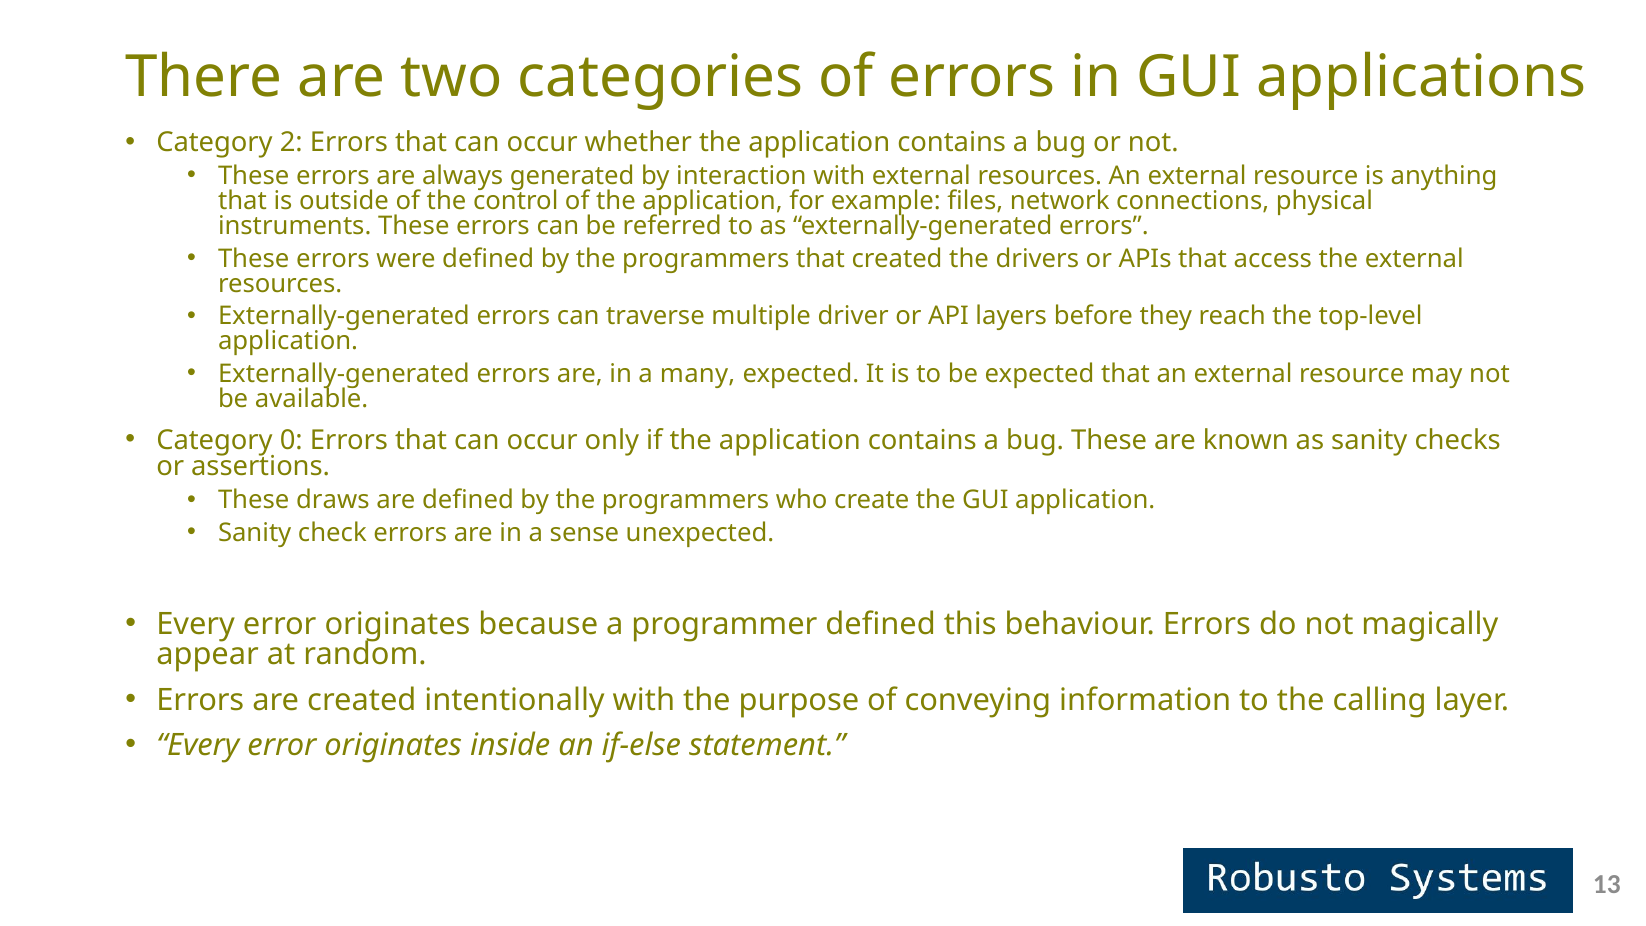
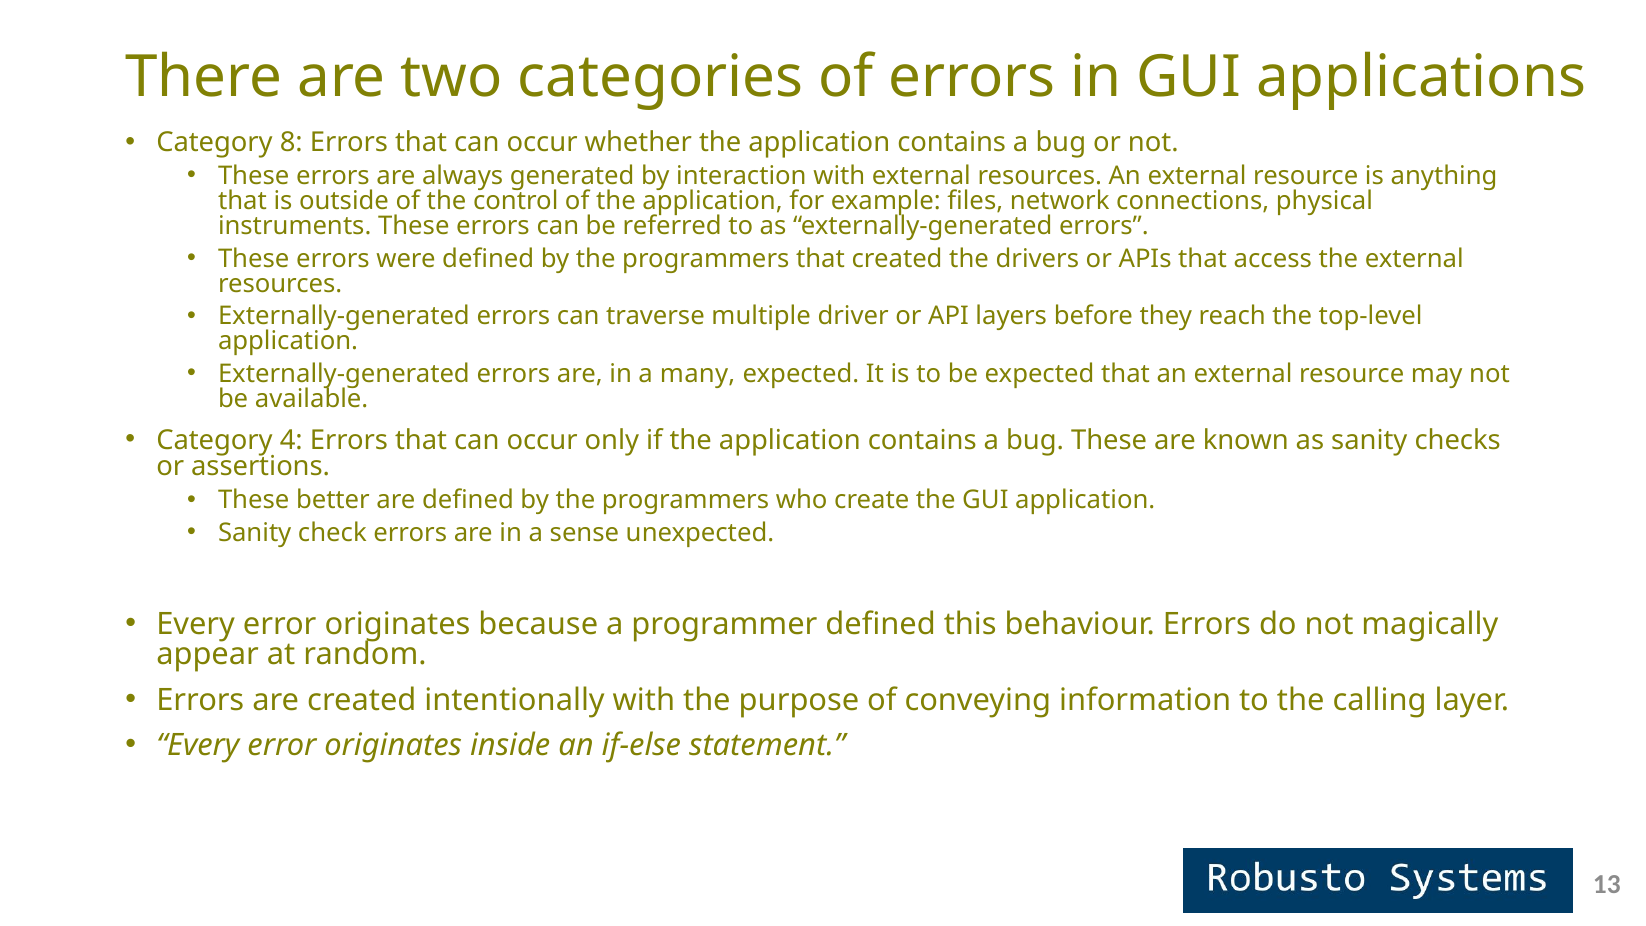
2: 2 -> 8 (291, 143)
0: 0 -> 4 (291, 440)
draws: draws -> better (333, 500)
